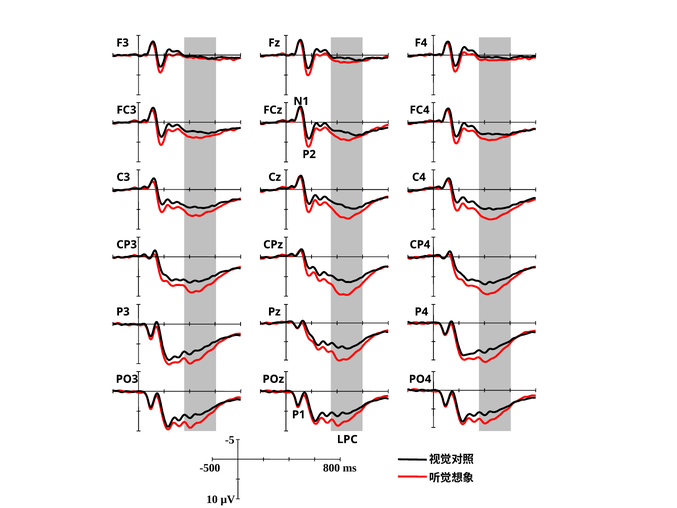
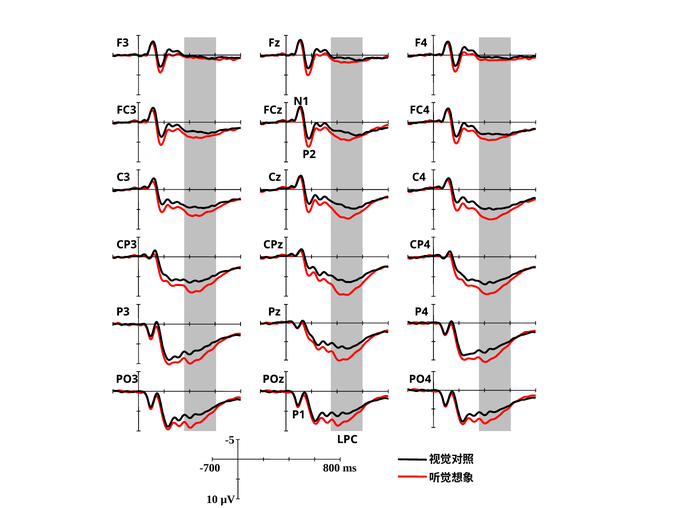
-500: -500 -> -700 (210, 468)
